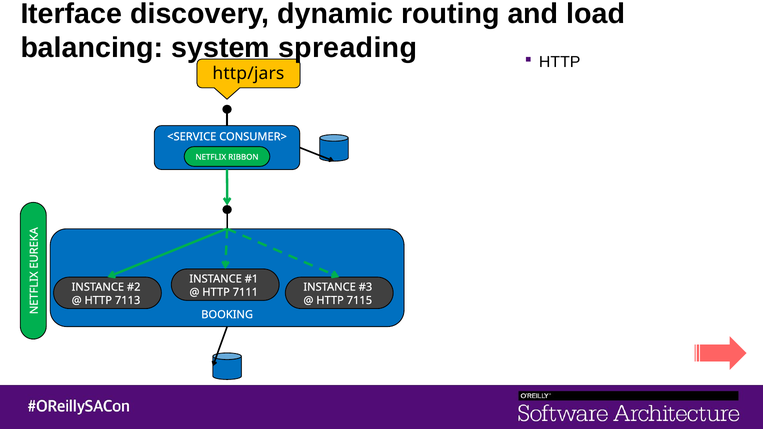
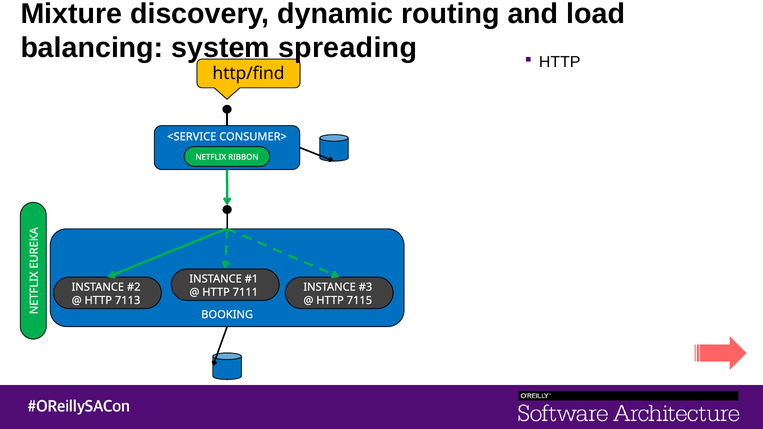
Iterface: Iterface -> Mixture (71, 14)
http/jars: http/jars -> http/find (248, 74)
